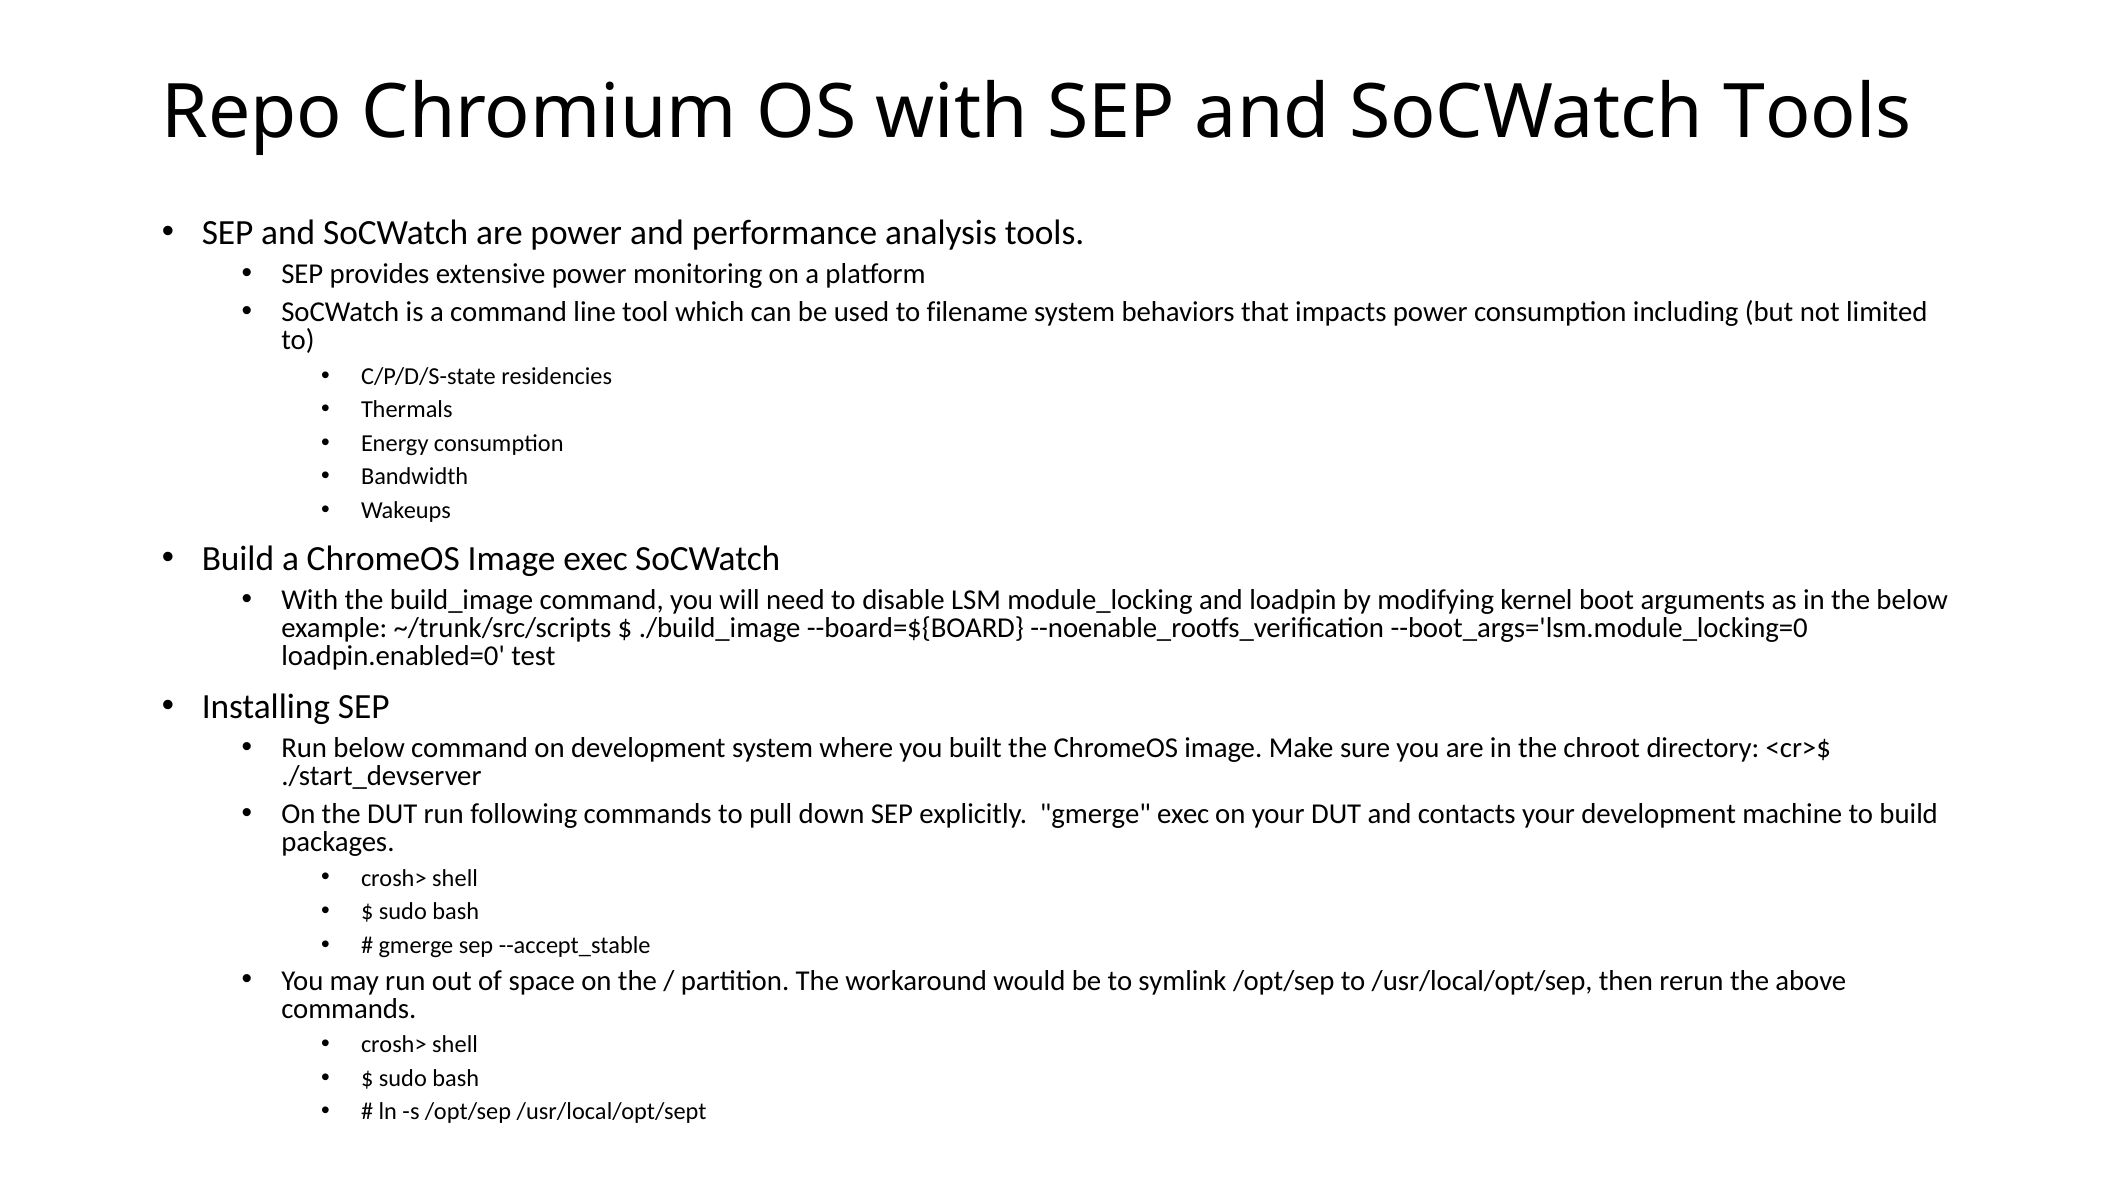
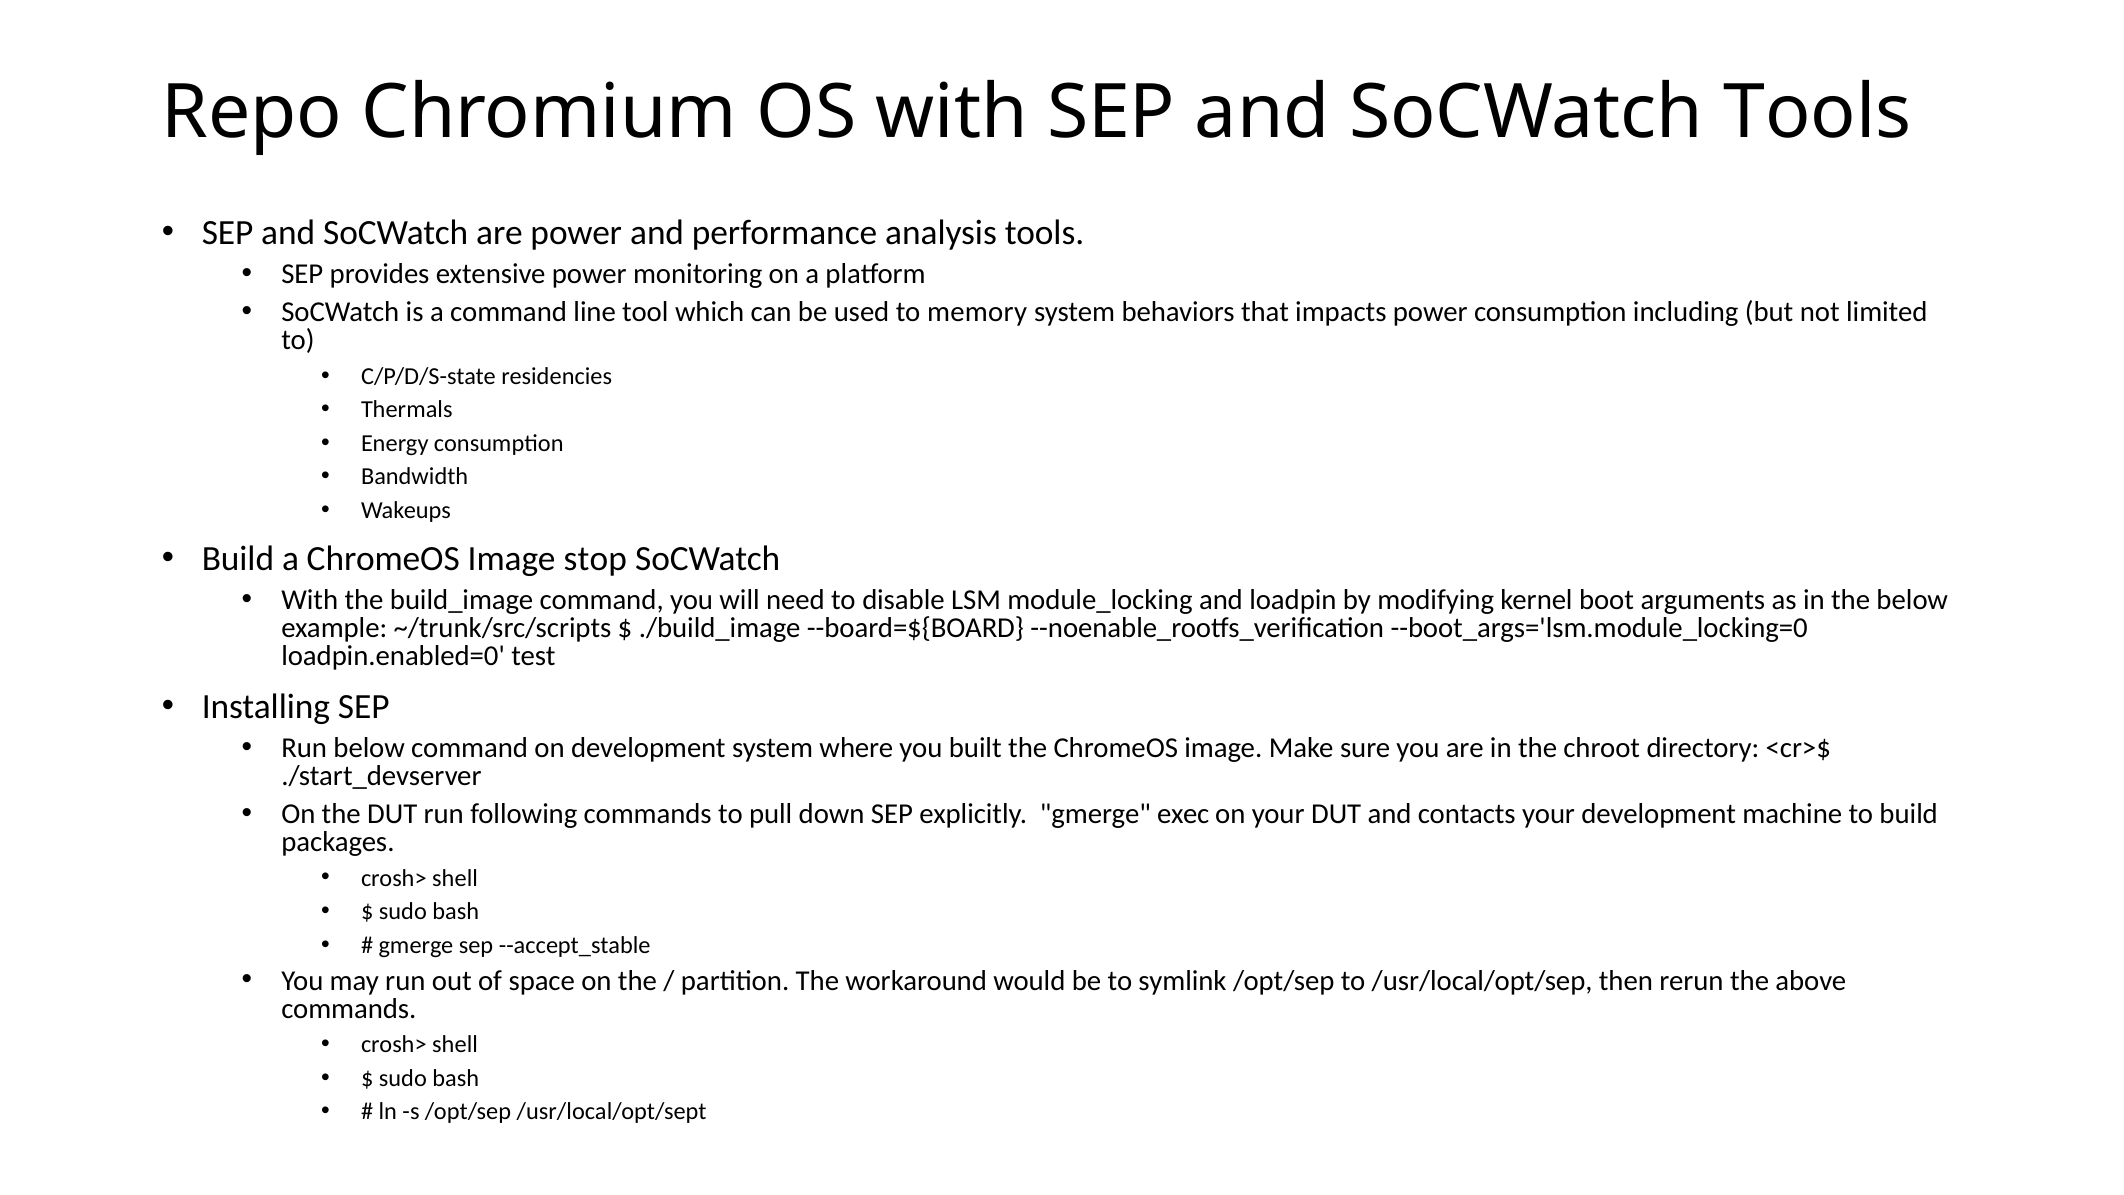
filename: filename -> memory (977, 312)
Image exec: exec -> stop (595, 559)
